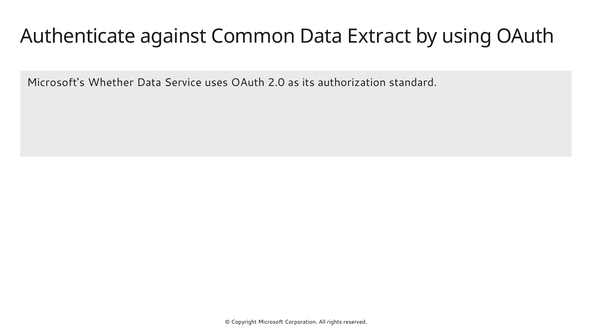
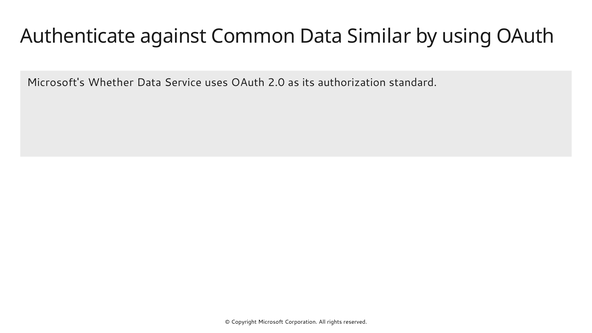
Extract: Extract -> Similar (379, 36)
